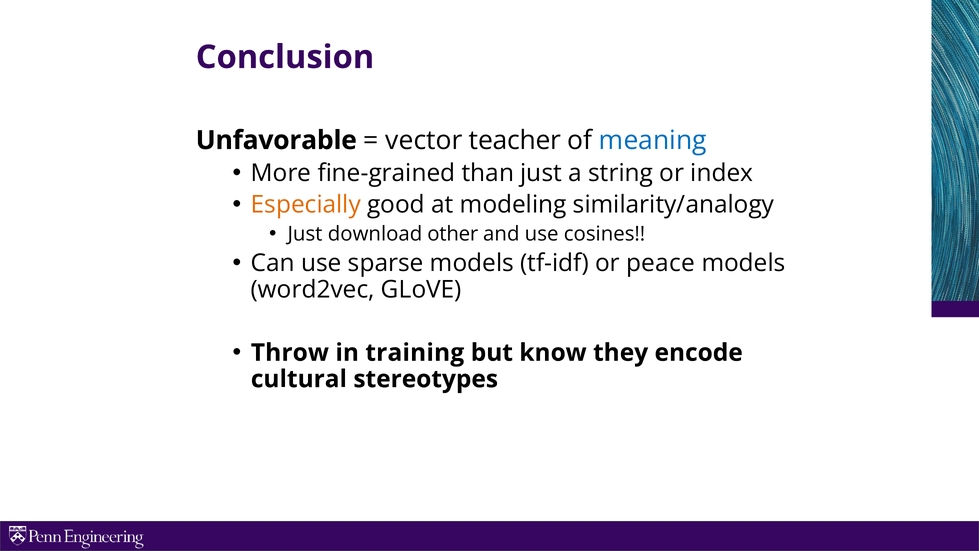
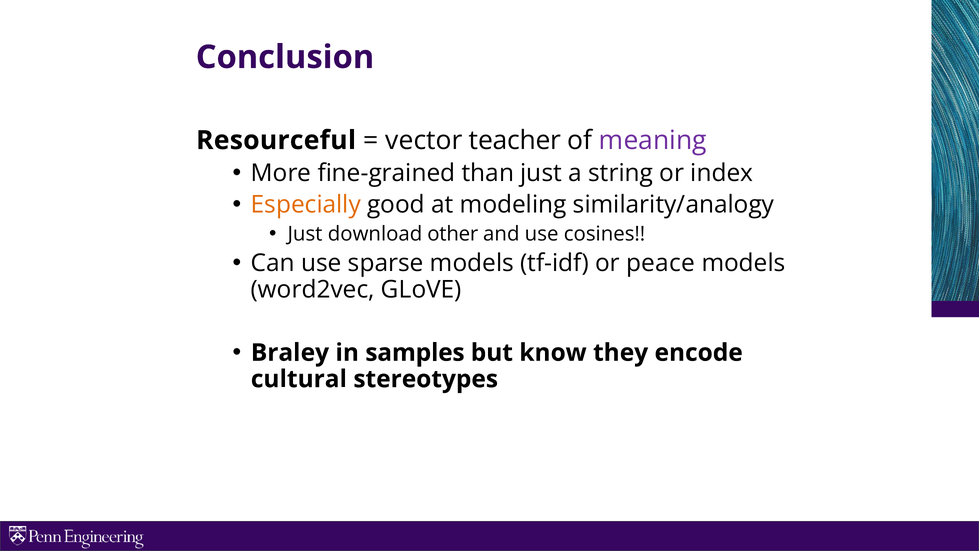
Unfavorable: Unfavorable -> Resourceful (276, 140)
meaning colour: blue -> purple (653, 140)
Throw: Throw -> Braley (290, 353)
training: training -> samples (415, 353)
